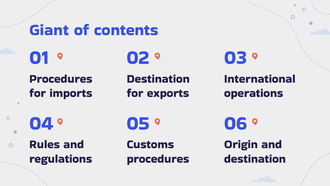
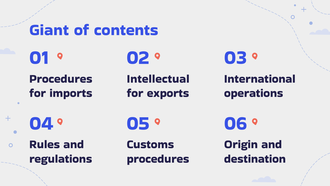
Destination: Destination -> Intellectual (158, 79)
